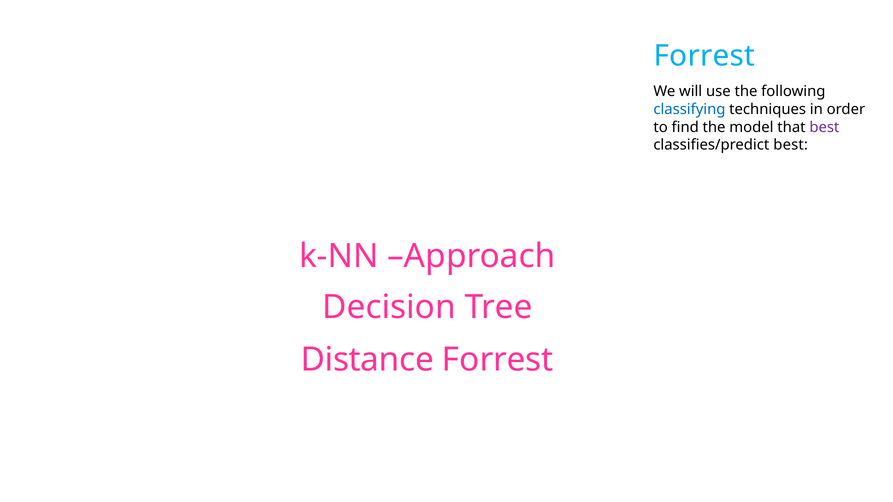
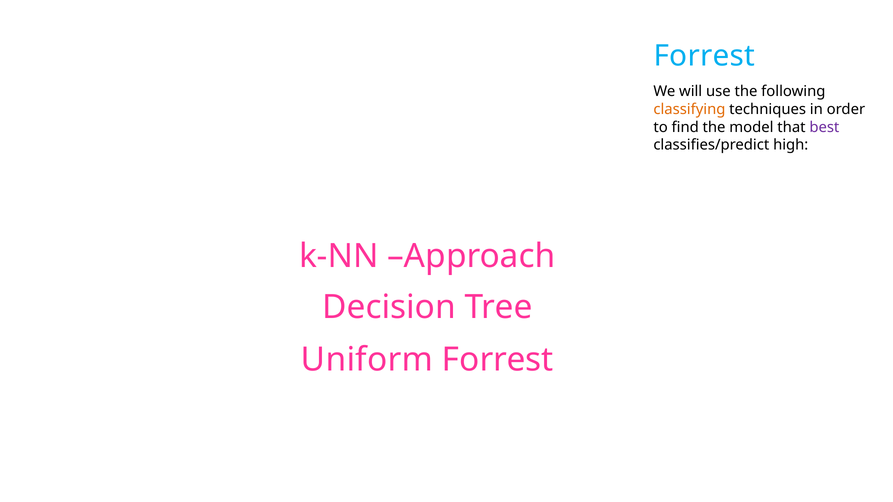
classifying colour: blue -> orange (689, 109)
classifies/predict best: best -> high (791, 145)
Distance: Distance -> Uniform (367, 360)
